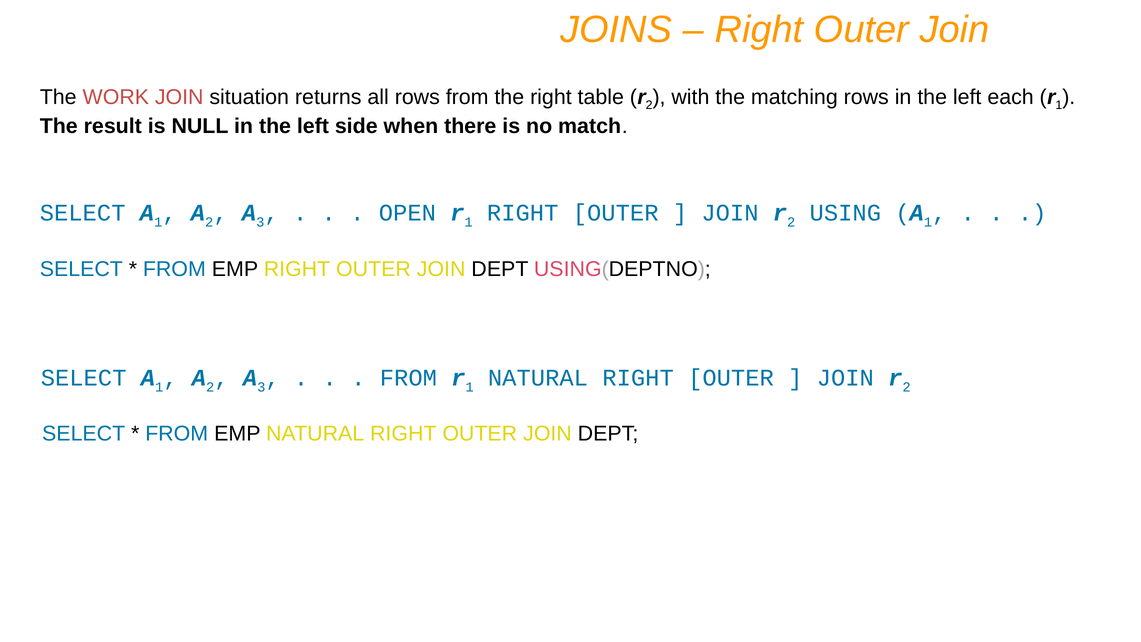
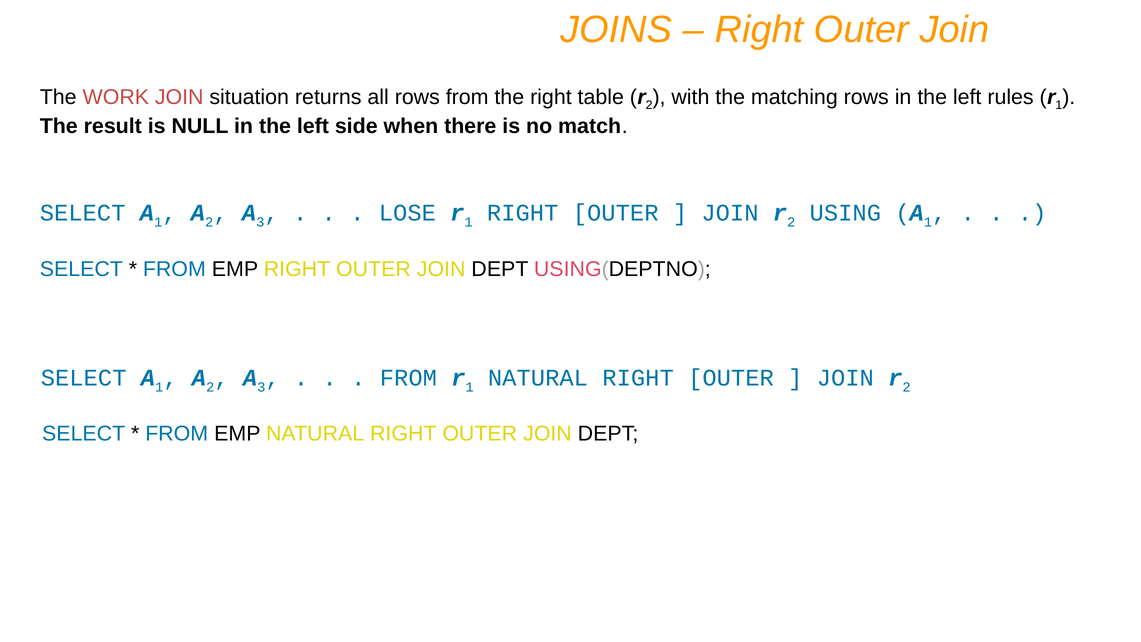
each: each -> rules (1011, 97)
OPEN: OPEN -> LOSE (407, 213)
